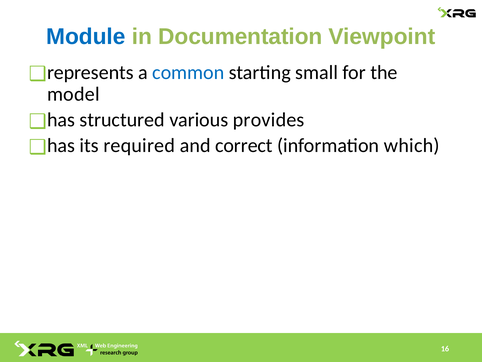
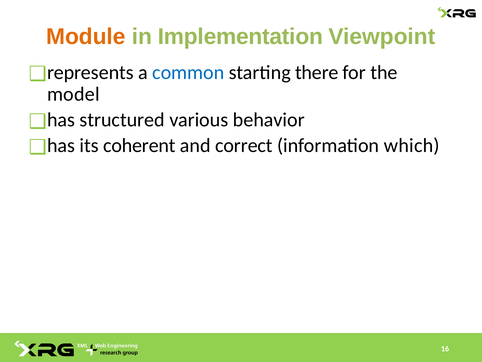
Module colour: blue -> orange (86, 37)
Documentation: Documentation -> Implementation (240, 37)
small: small -> there (317, 72)
provides: provides -> behavior (269, 120)
required: required -> coherent (139, 145)
